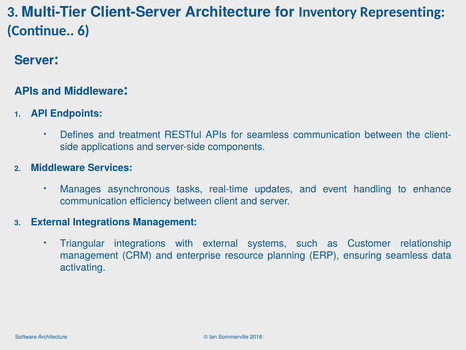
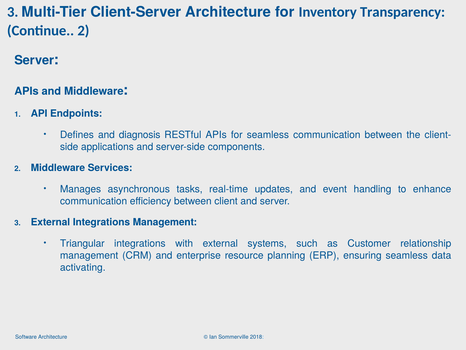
Representing: Representing -> Transparency (403, 12)
Continue 6: 6 -> 2 (83, 31)
treatment: treatment -> diagnosis (140, 135)
